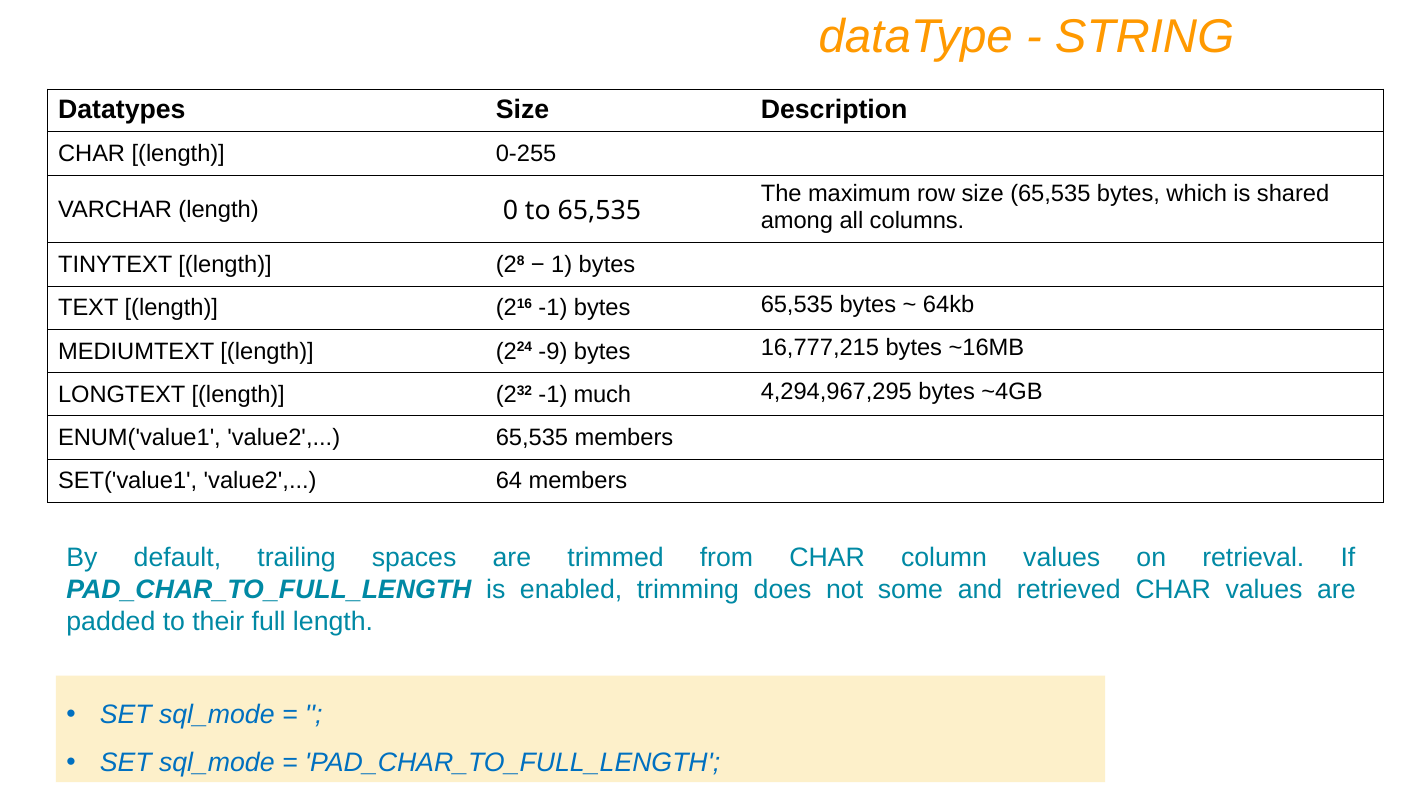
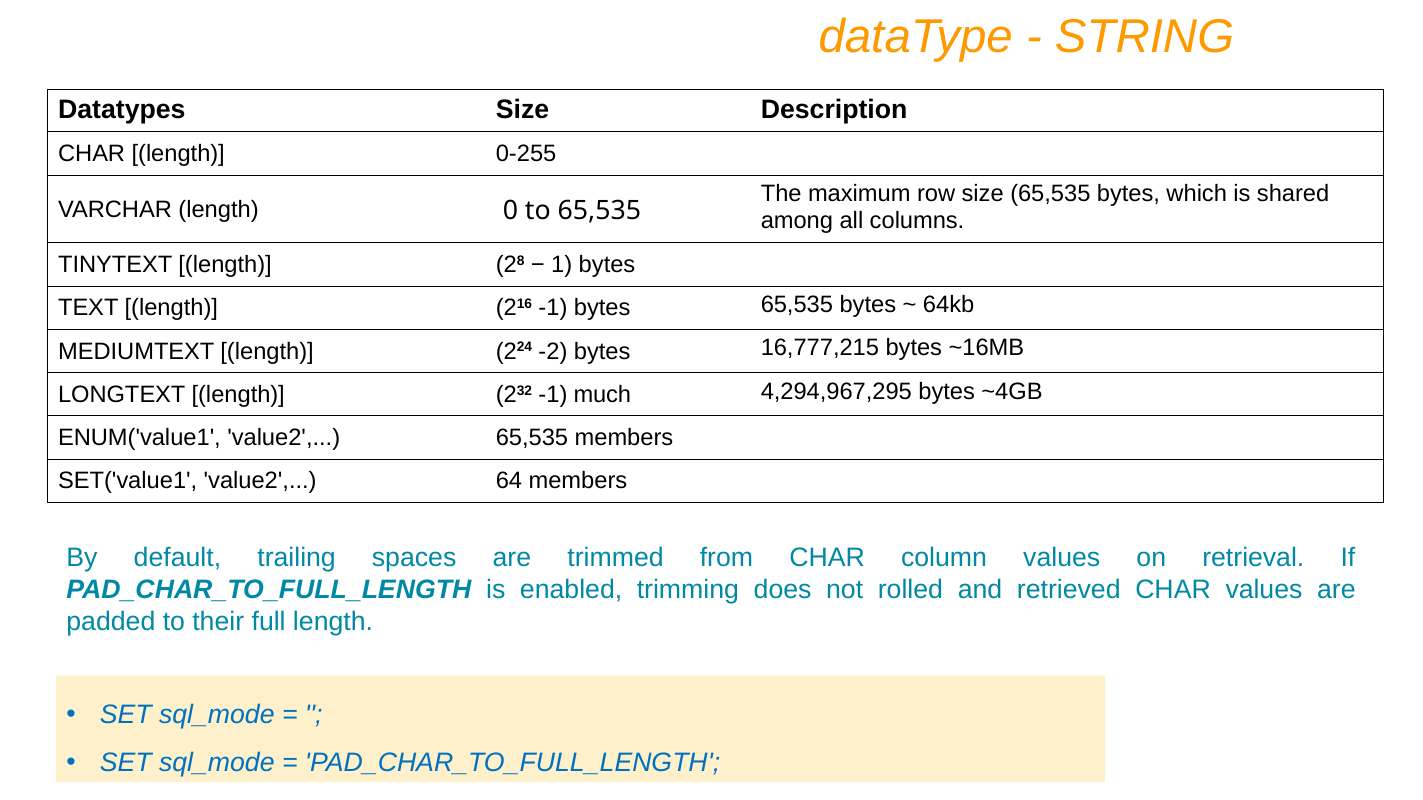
-9: -9 -> -2 (553, 351)
some: some -> rolled (910, 590)
